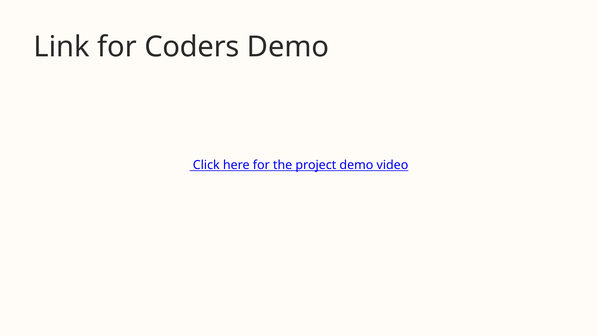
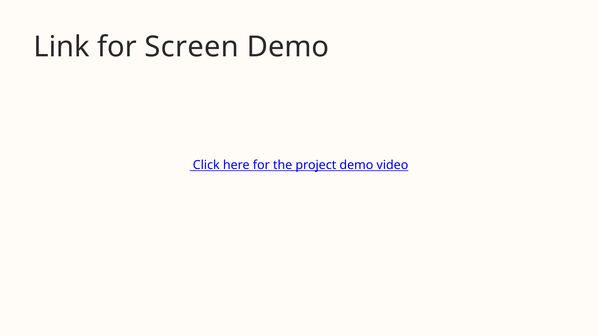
Coders: Coders -> Screen (192, 47)
